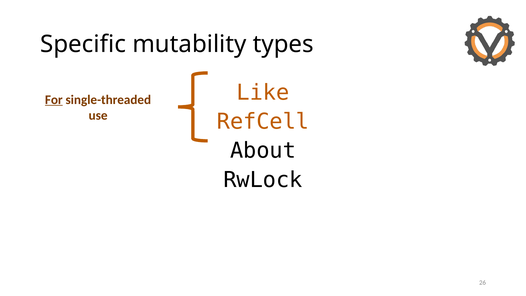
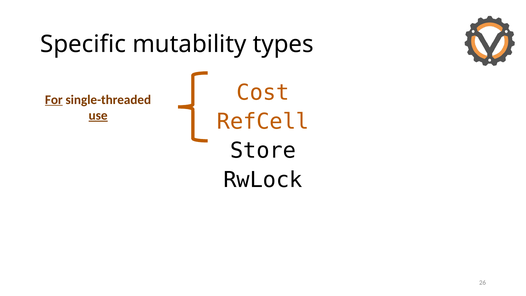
Like: Like -> Cost (263, 92)
use underline: none -> present (98, 115)
About: About -> Store (263, 151)
